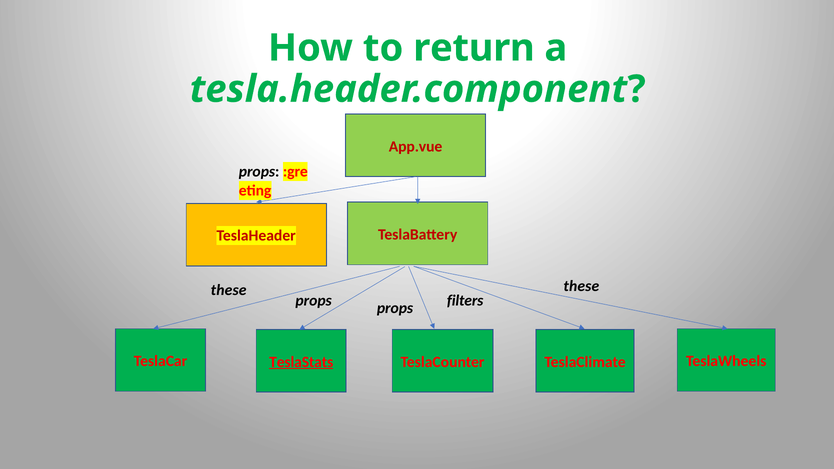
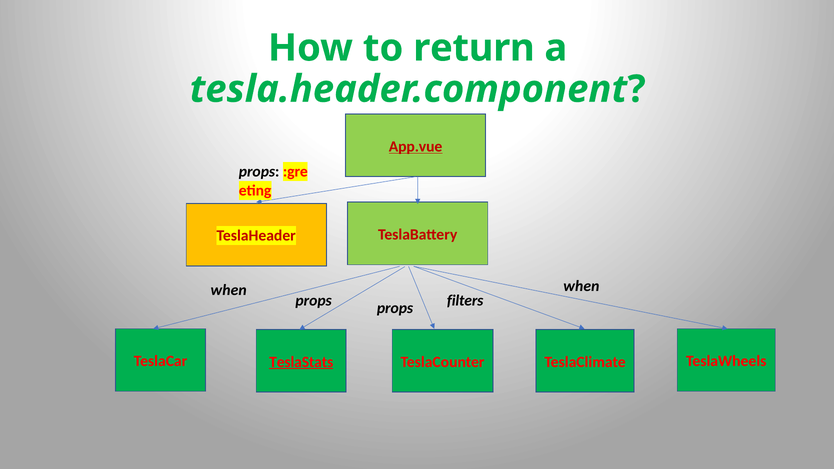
App.vue underline: none -> present (416, 147)
these: these -> when (581, 286)
these: these -> when (229, 290)
